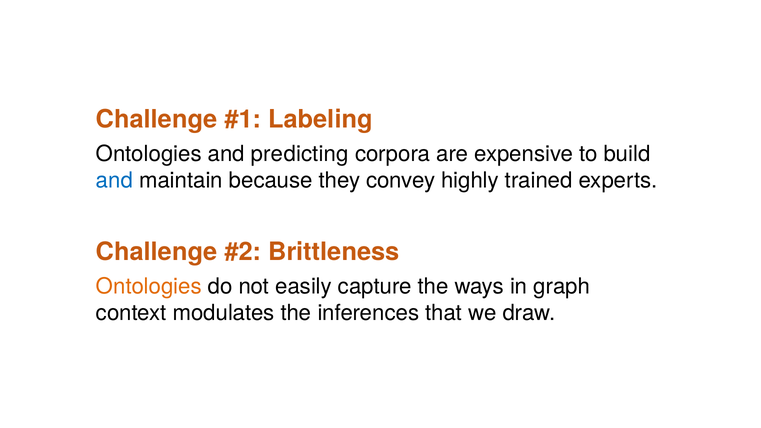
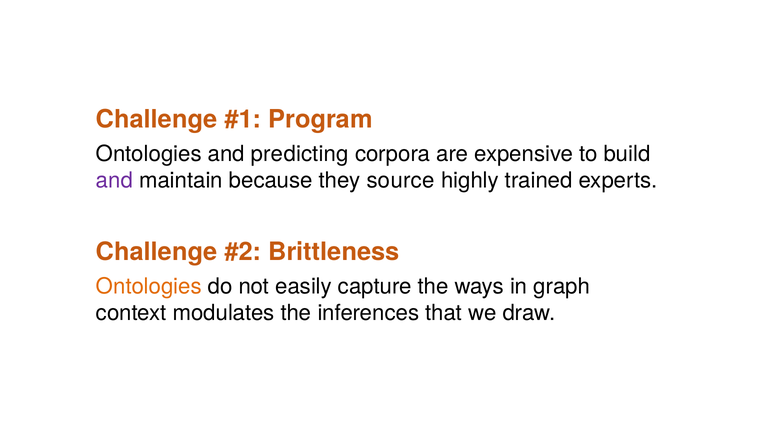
Labeling: Labeling -> Program (320, 120)
and colour: blue -> purple (114, 181)
convey: convey -> source (401, 181)
